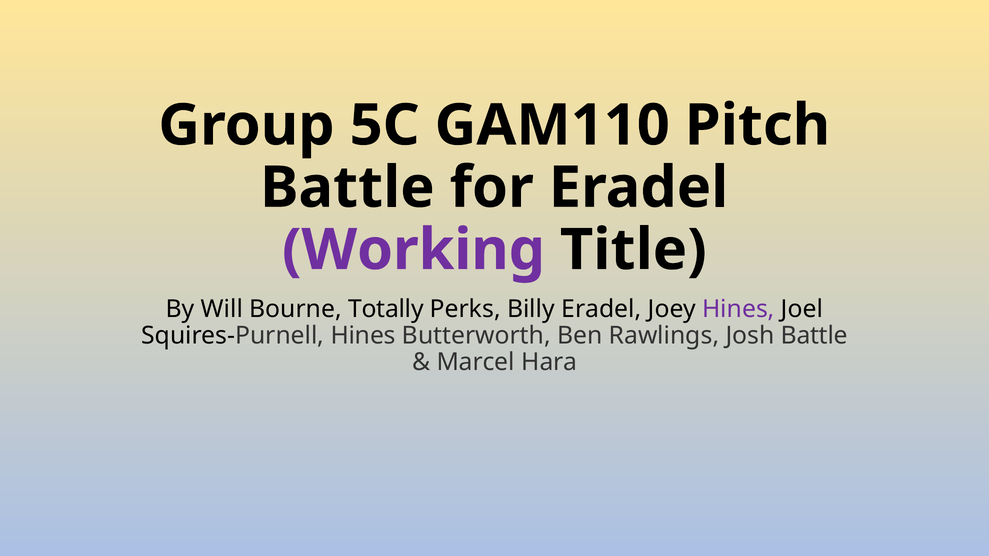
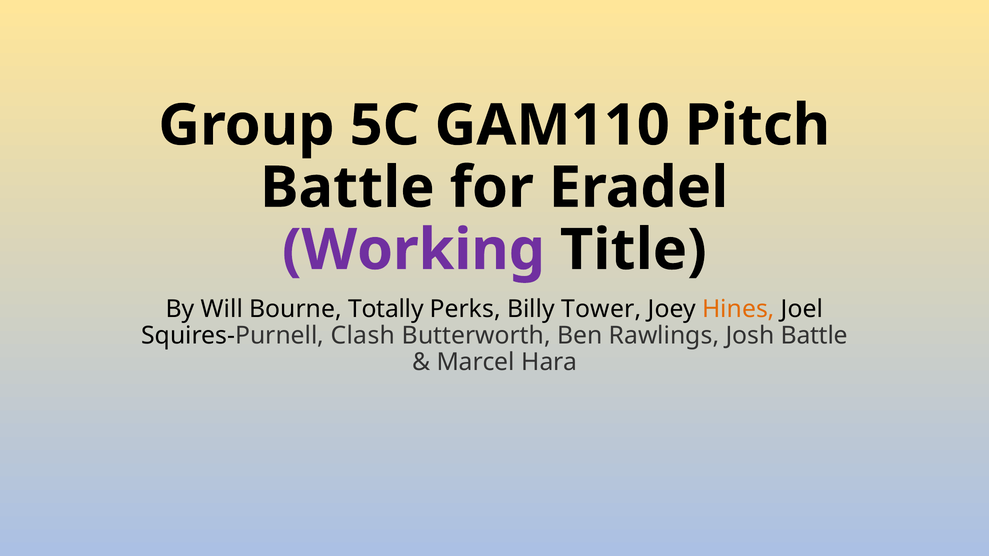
Billy Eradel: Eradel -> Tower (601, 309)
Hines colour: purple -> orange (738, 309)
Squires-Purnell Hines: Hines -> Clash (363, 336)
